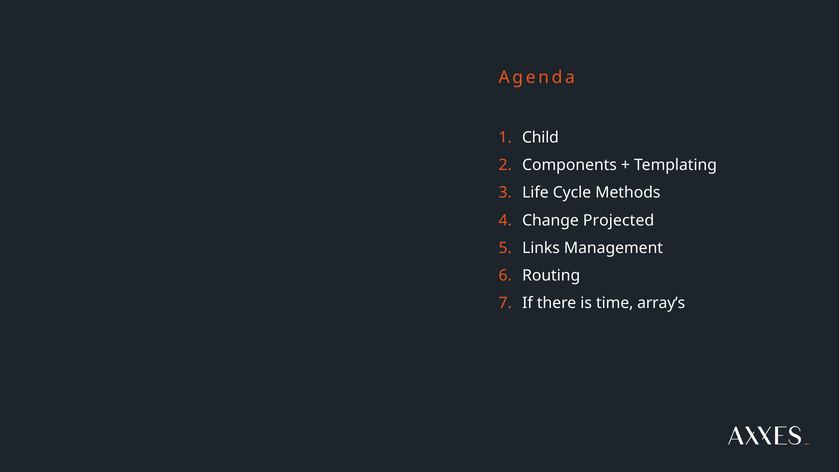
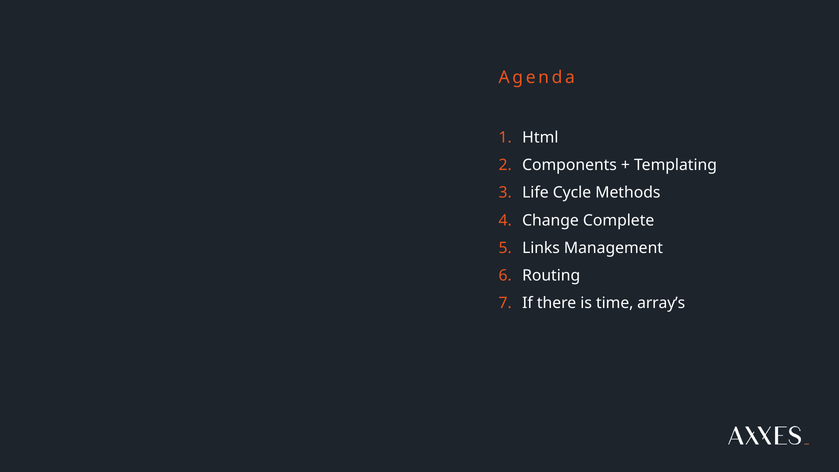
Child: Child -> Html (540, 137)
Projected: Projected -> Complete (619, 220)
